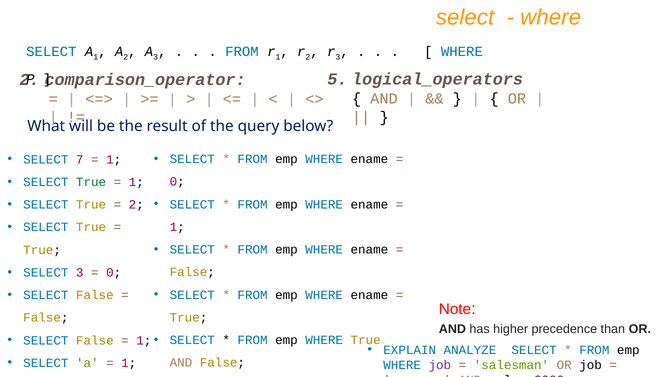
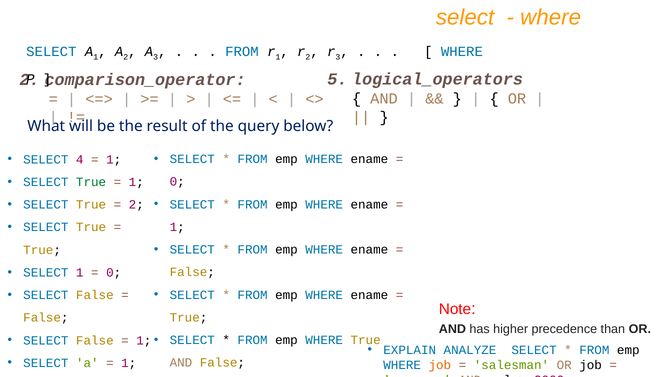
7: 7 -> 4 (80, 159)
SELECT 3: 3 -> 1 (80, 272)
job colour: purple -> orange (440, 365)
